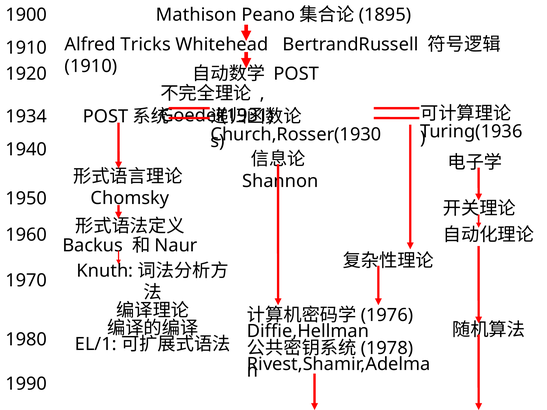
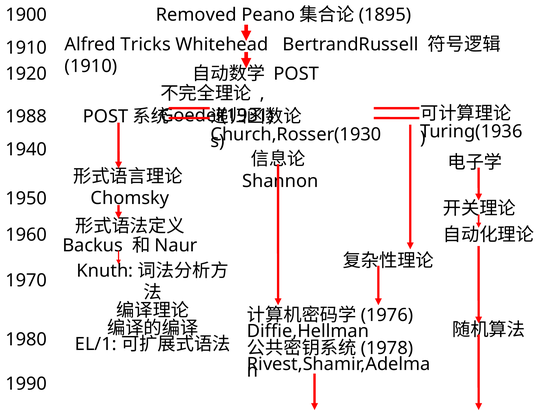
Mathison: Mathison -> Removed (196, 15)
1934: 1934 -> 1988 (26, 117)
